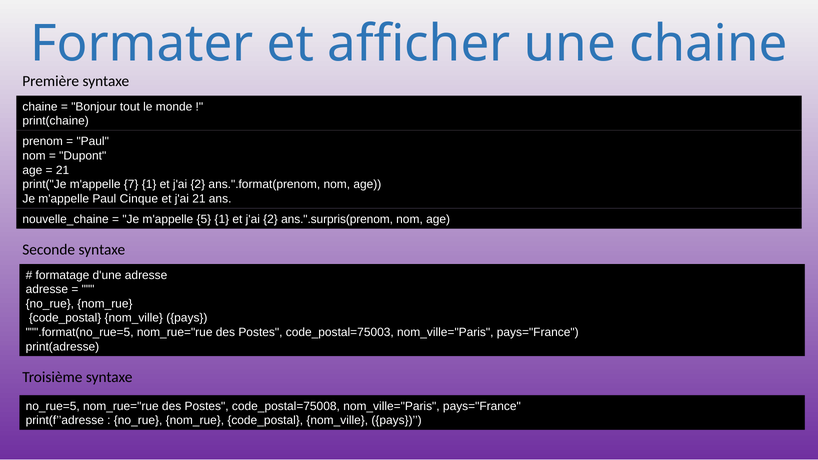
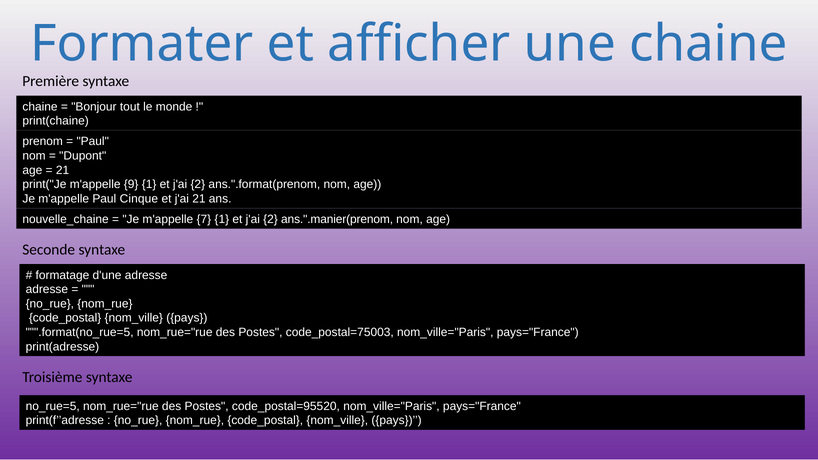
7: 7 -> 9 (131, 185)
5: 5 -> 7 (204, 219)
ans.".surpris(prenom: ans.".surpris(prenom -> ans.".manier(prenom (337, 219)
code_postal=75008: code_postal=75008 -> code_postal=95520 (286, 406)
